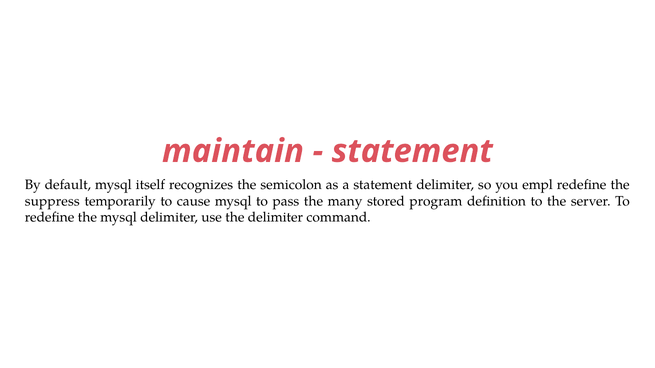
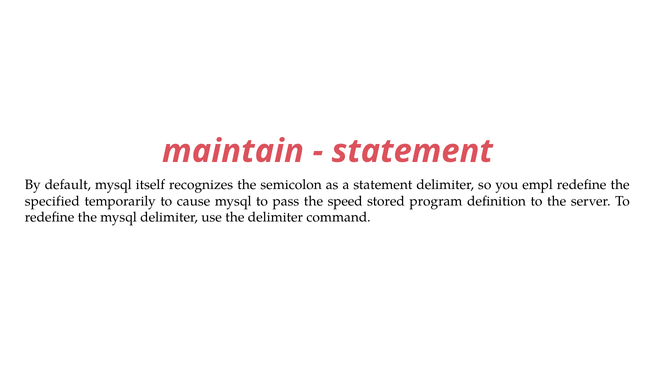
suppress: suppress -> specified (52, 201)
many: many -> speed (345, 201)
